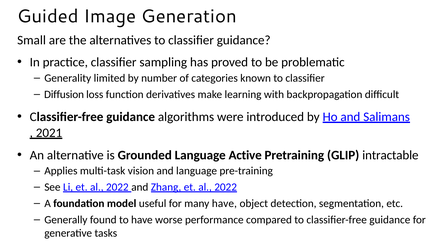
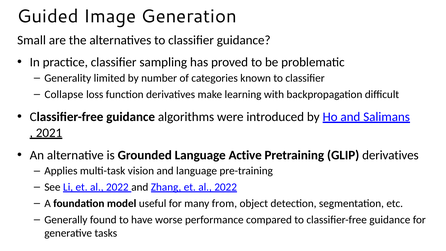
Diffusion: Diffusion -> Collapse (64, 94)
GLIP intractable: intractable -> derivatives (390, 155)
many have: have -> from (224, 203)
